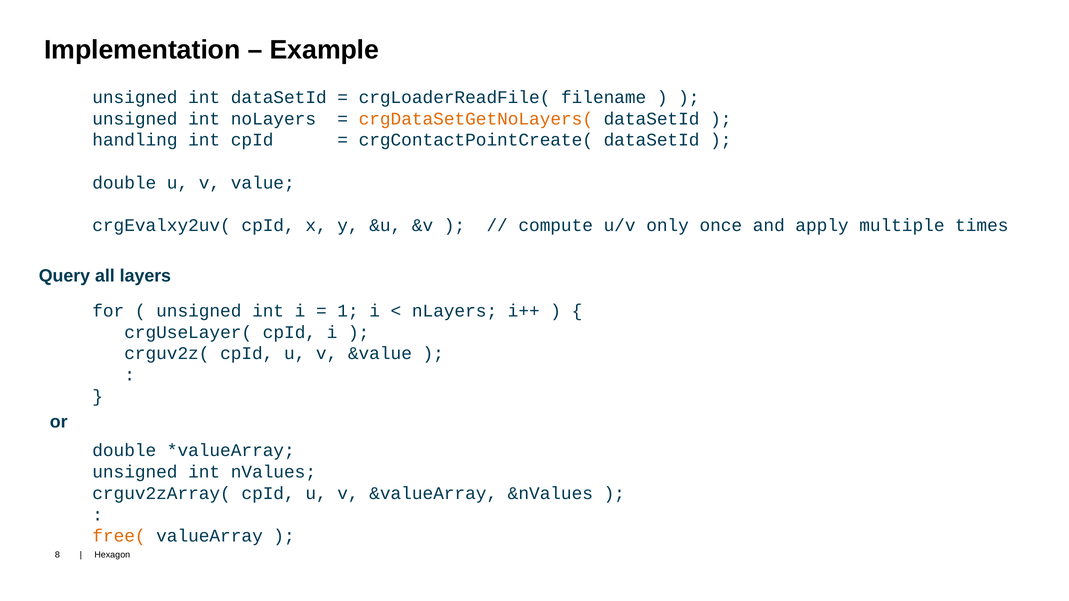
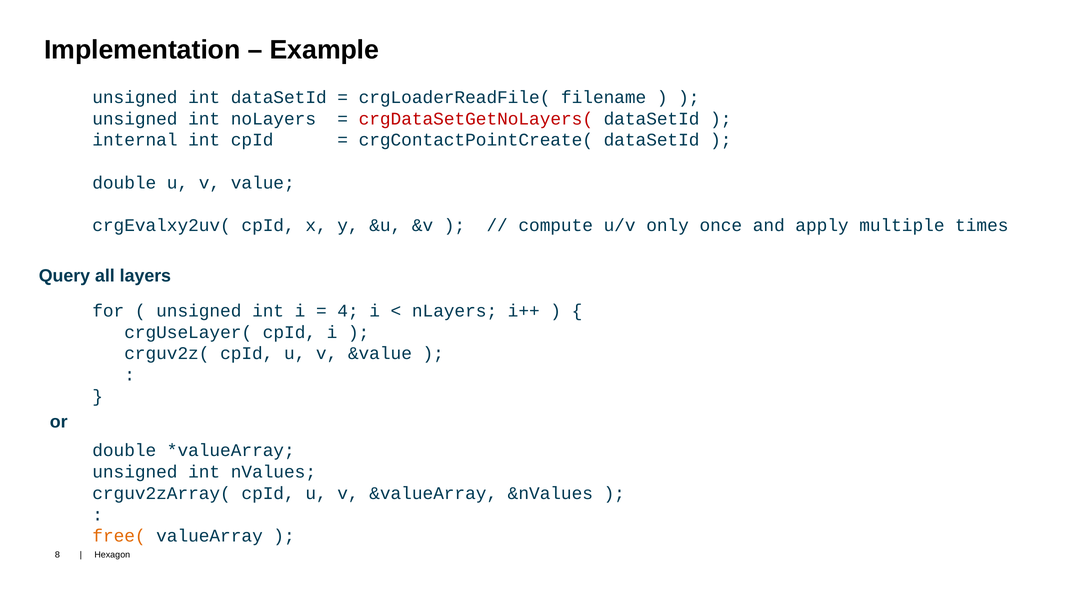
crgDataSetGetNoLayers( colour: orange -> red (476, 119)
handling: handling -> internal (135, 140)
1: 1 -> 4 (348, 311)
